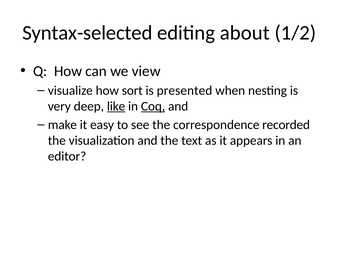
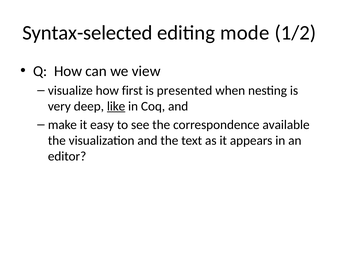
about: about -> mode (245, 33)
sort: sort -> first (132, 91)
Coq underline: present -> none (153, 106)
recorded: recorded -> available (286, 125)
